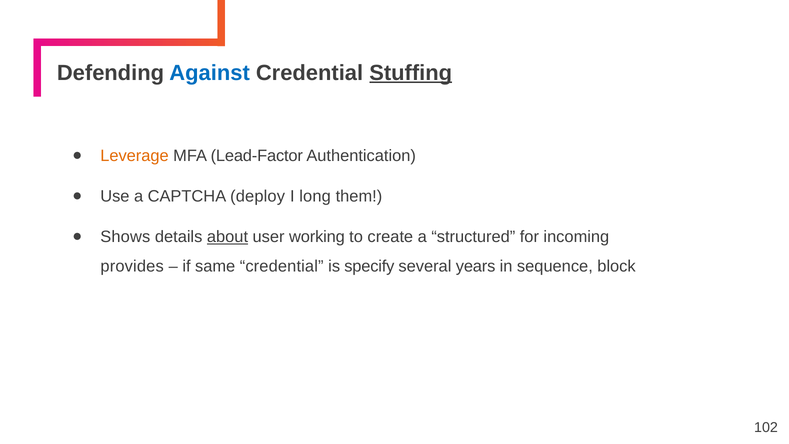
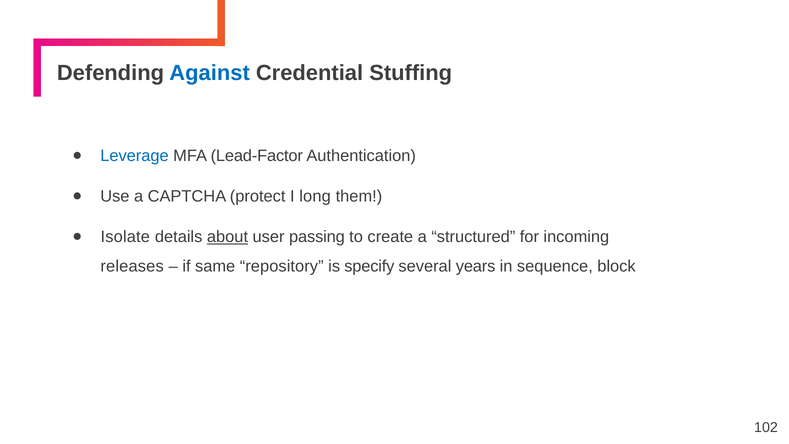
Stuffing underline: present -> none (411, 73)
Leverage colour: orange -> blue (134, 156)
deploy: deploy -> protect (258, 196)
Shows: Shows -> Isolate (125, 237)
working: working -> passing (317, 237)
provides: provides -> releases (132, 266)
same credential: credential -> repository (282, 266)
